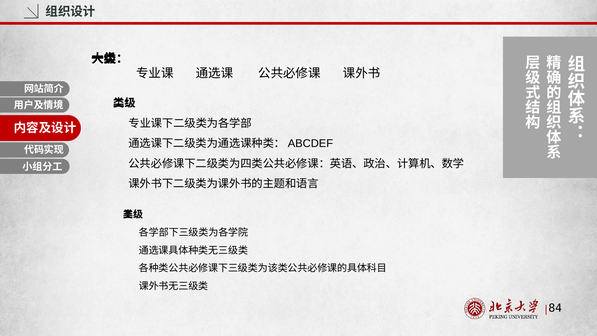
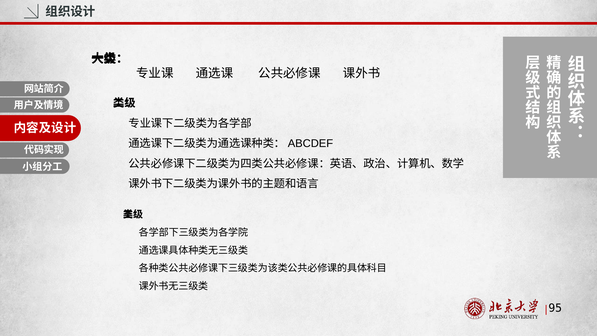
84: 84 -> 95 (555, 308)
